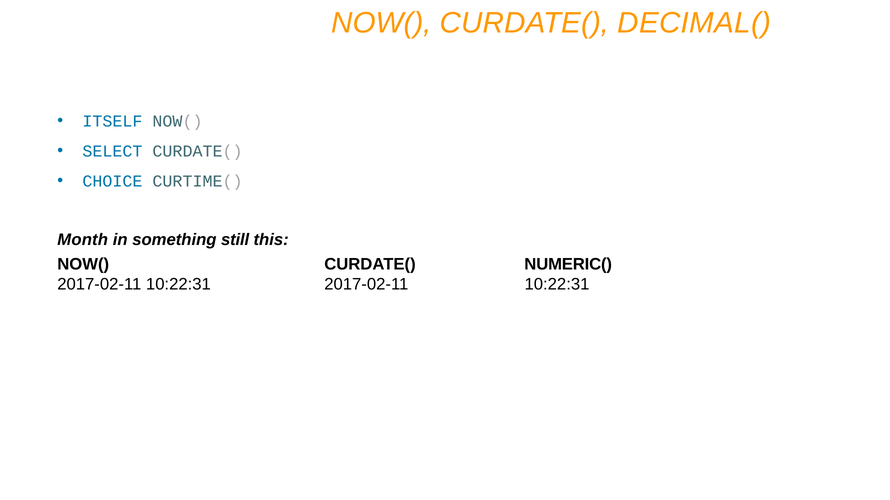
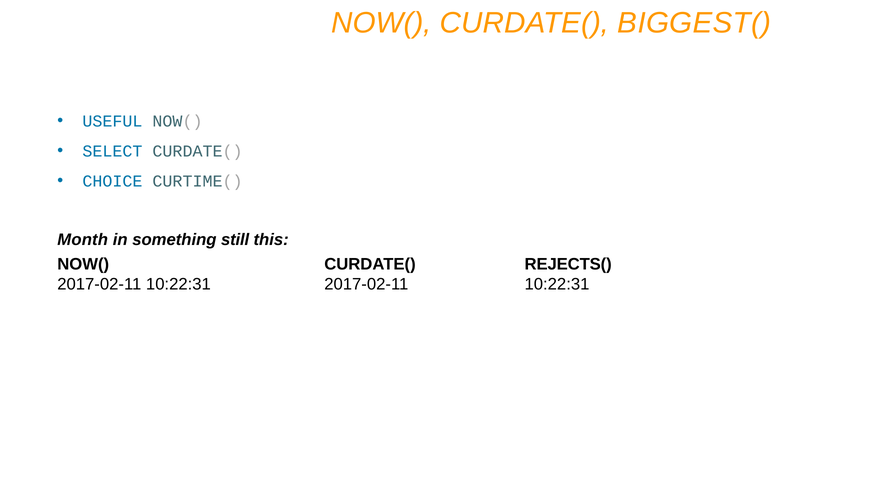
DECIMAL(: DECIMAL( -> BIGGEST( (694, 23)
ITSELF: ITSELF -> USEFUL (112, 121)
NUMERIC(: NUMERIC( -> REJECTS( (568, 265)
